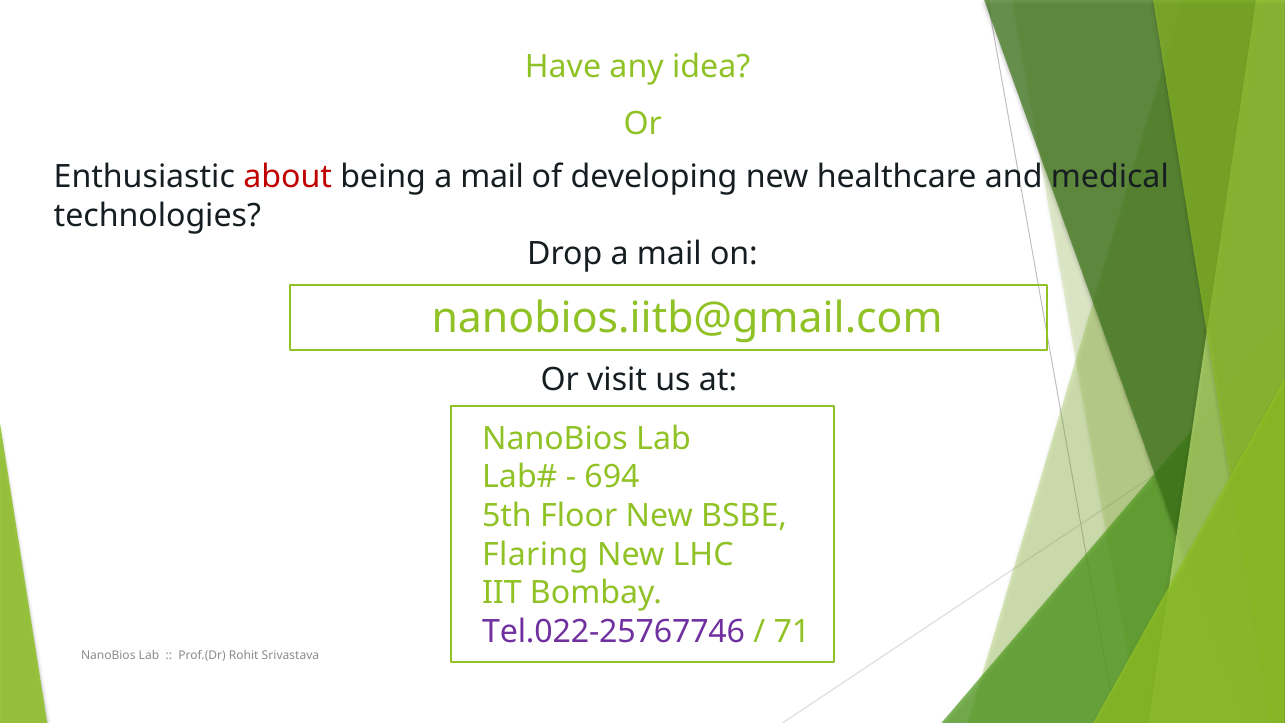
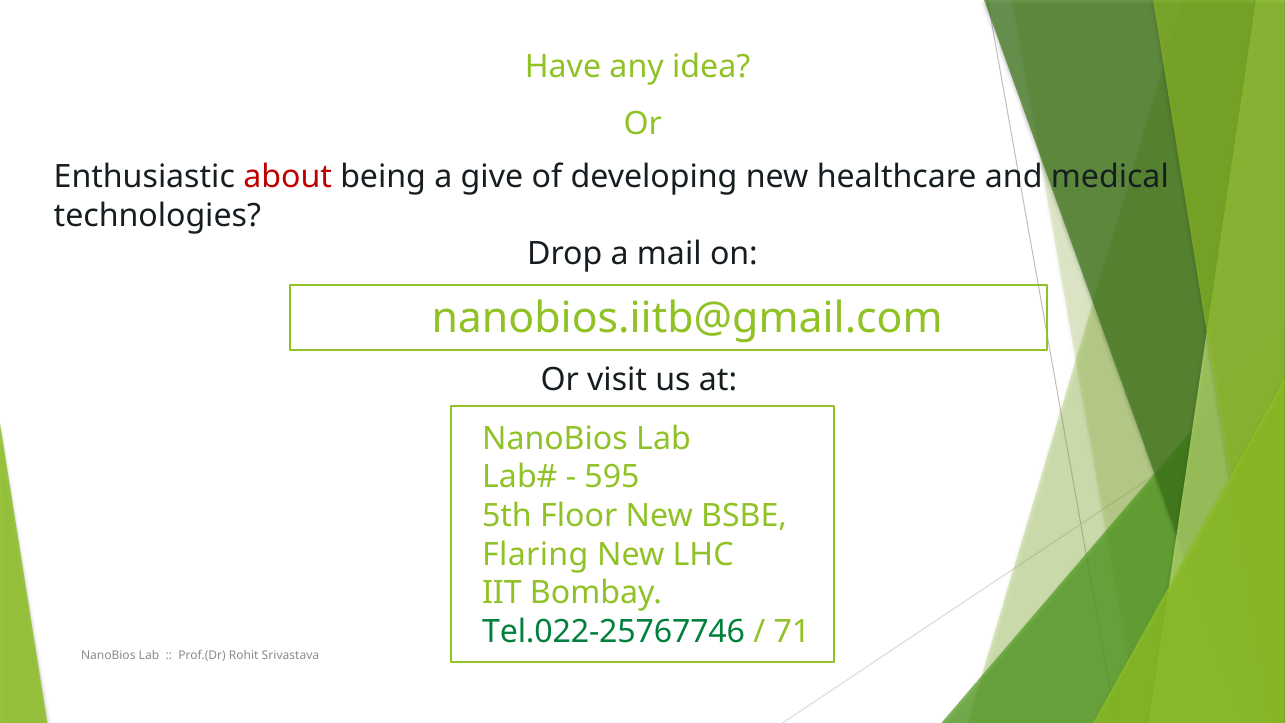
being a mail: mail -> give (492, 177)
694: 694 -> 595 (612, 477)
Tel.022-25767746 colour: purple -> green (614, 631)
